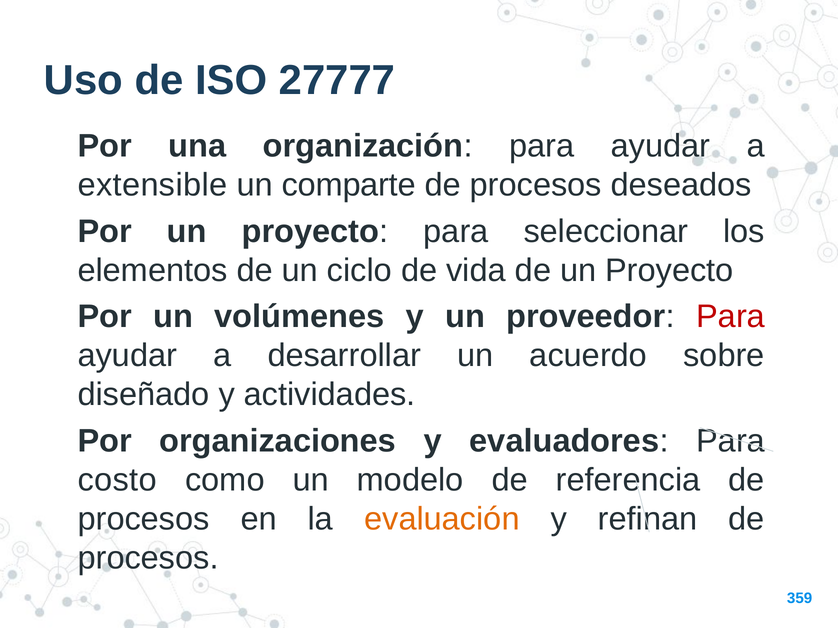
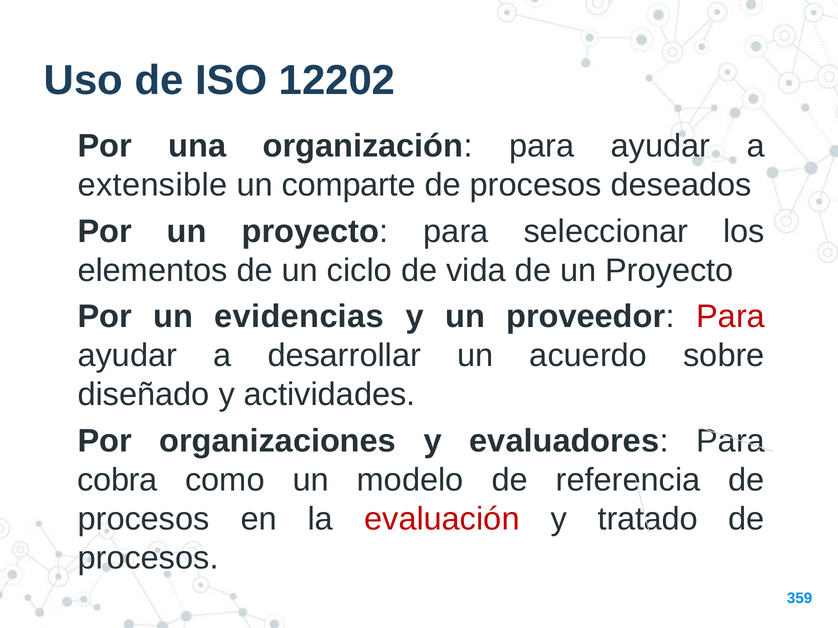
27777: 27777 -> 12202 (337, 80)
volúmenes: volúmenes -> evidencias (299, 317)
costo: costo -> cobra (117, 480)
evaluación colour: orange -> red (442, 519)
refinan: refinan -> tratado (648, 519)
